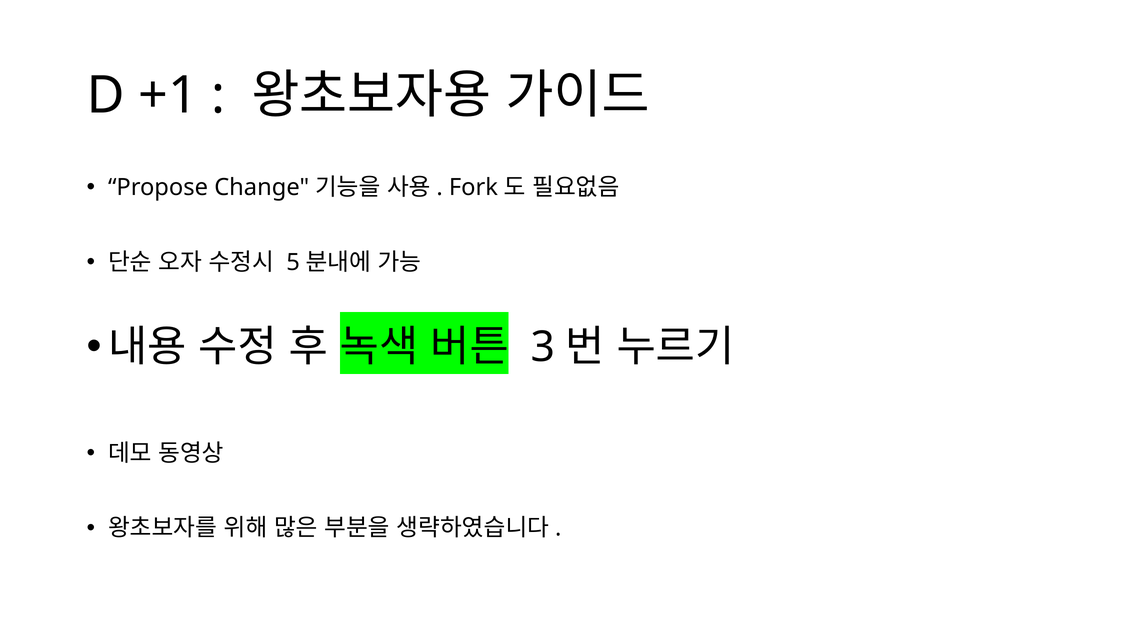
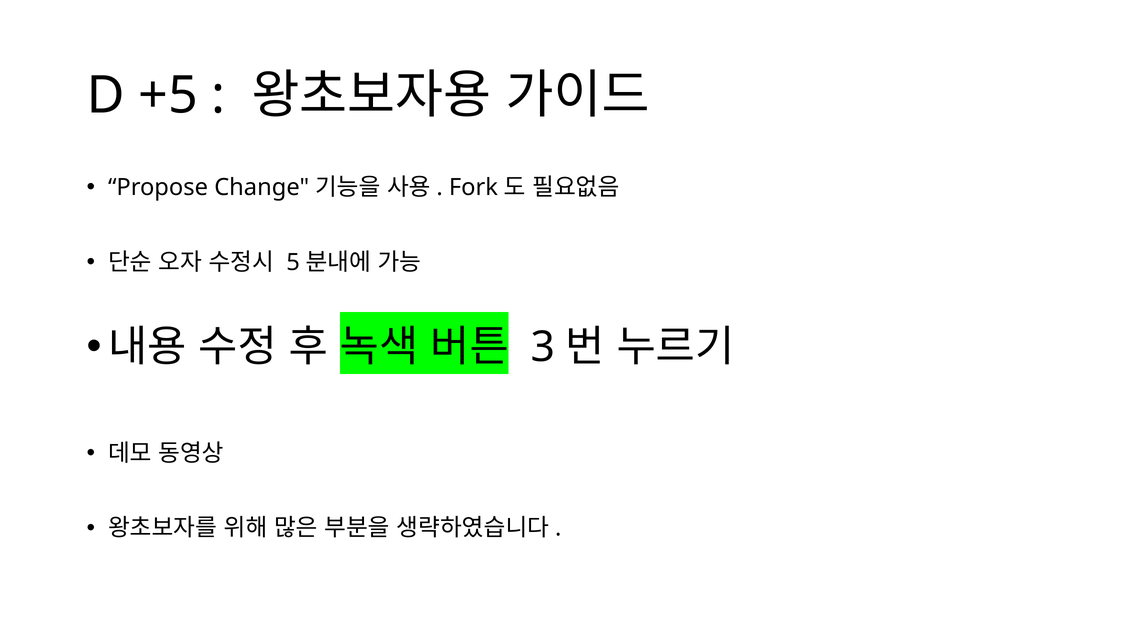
+1: +1 -> +5 (168, 96)
